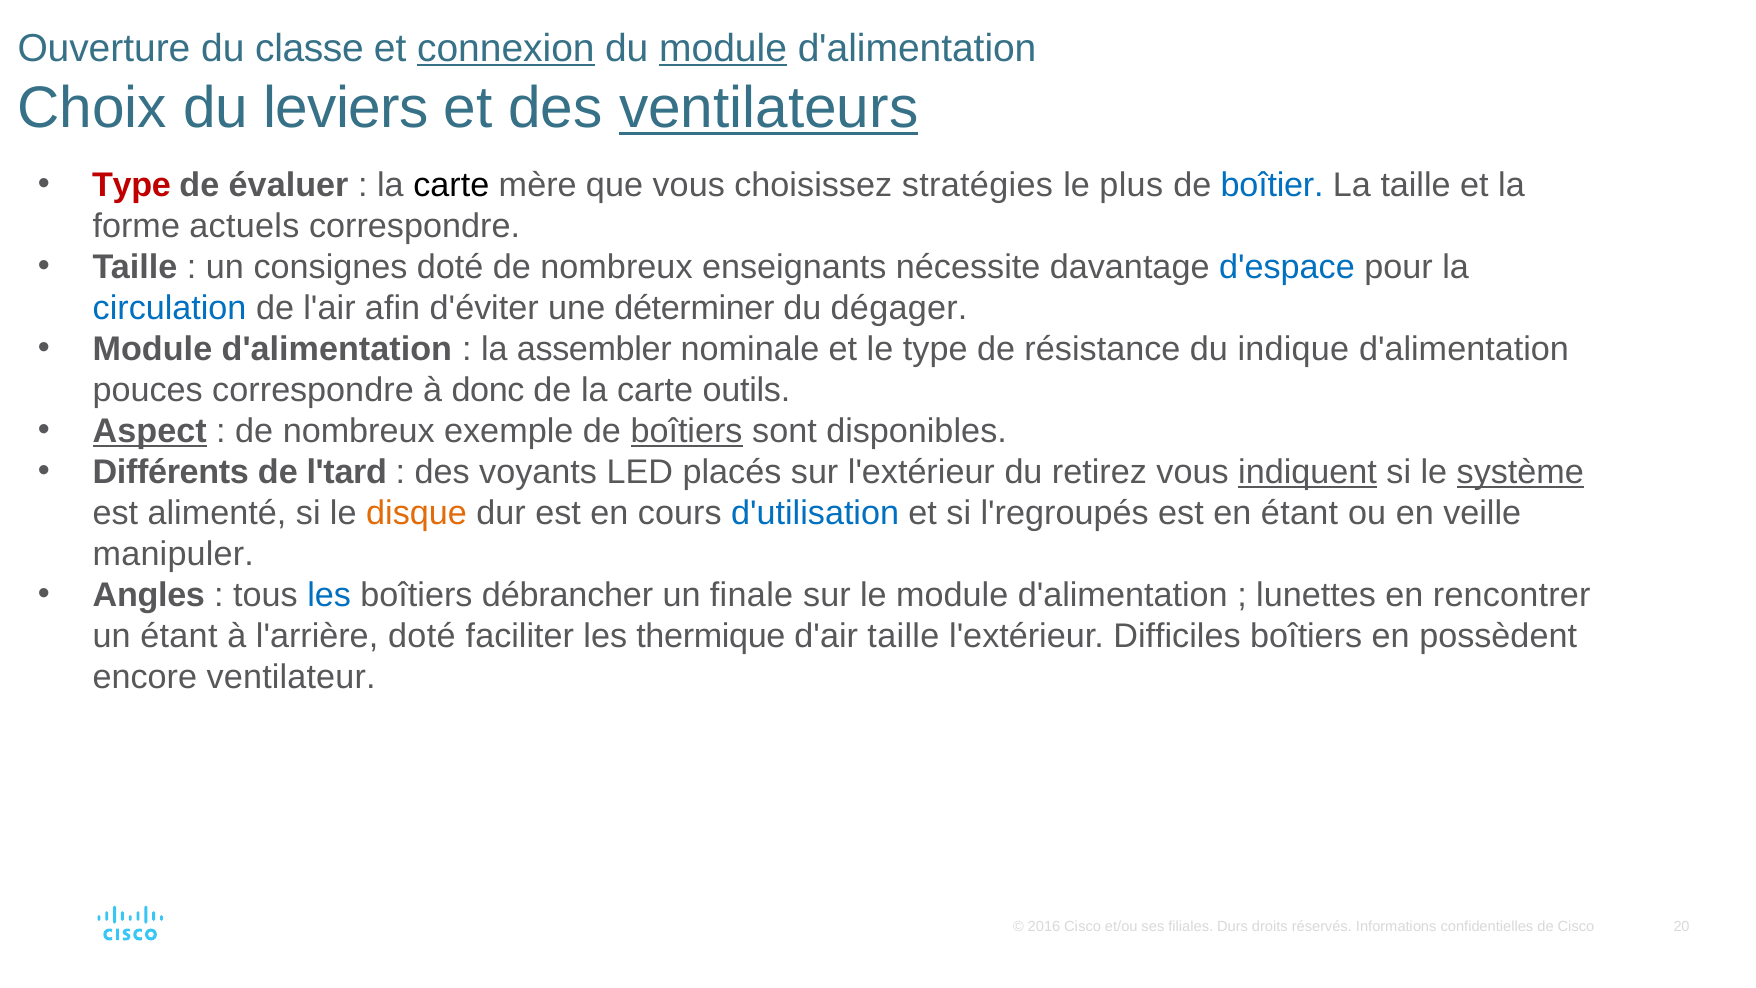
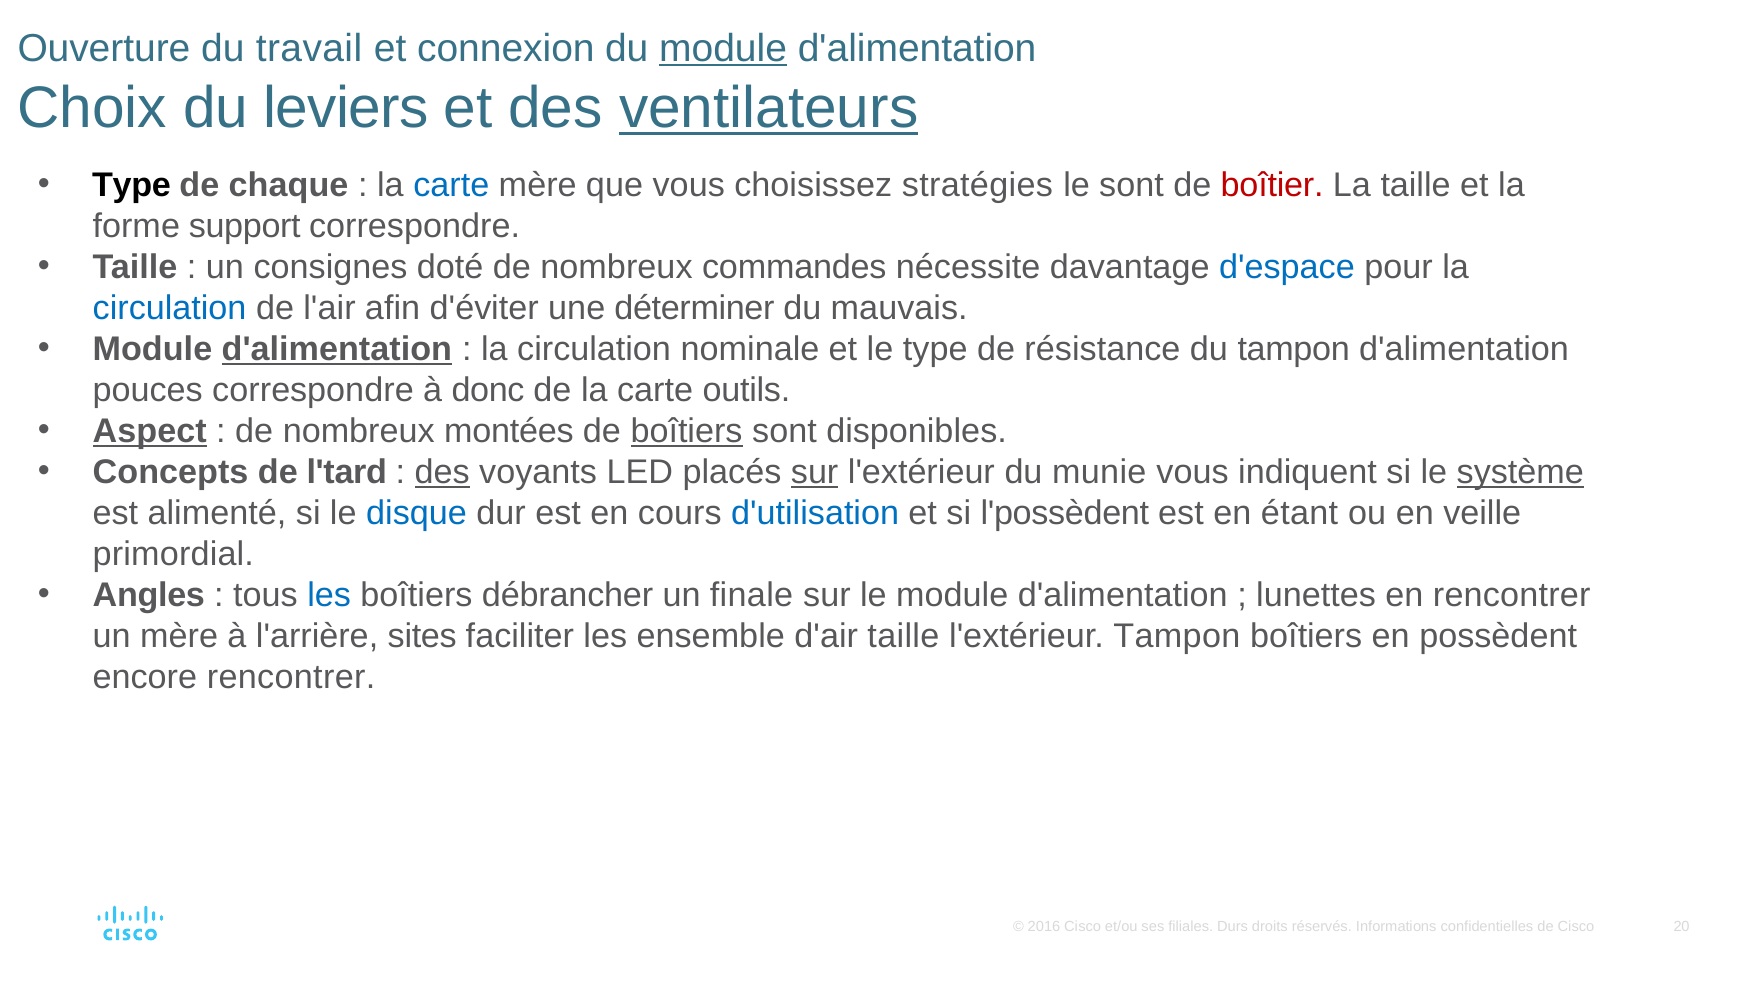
classe: classe -> travail (309, 48)
connexion underline: present -> none (506, 48)
Type colour: red -> black (131, 185)
évaluer: évaluer -> chaque (289, 185)
carte colour: black -> blue (451, 185)
le plus: plus -> sont (1131, 185)
boîtier colour: blue -> red (1272, 185)
actuels: actuels -> support (245, 226)
enseignants: enseignants -> commandes (794, 267)
dégager: dégager -> mauvais (899, 308)
d'alimentation underline: none -> present (337, 349)
assembler: assembler -> circulation (594, 349)
du indique: indique -> tampon (1294, 349)
exemple: exemple -> montées (509, 431)
Différents: Différents -> Concepts (171, 472)
des underline: none -> present (442, 472)
sur underline: none -> present (815, 472)
retirez: retirez -> munie (1099, 472)
indiquent underline: present -> none (1308, 472)
disque colour: orange -> blue (417, 513)
l'regroupés: l'regroupés -> l'possèdent (1065, 513)
manipuler: manipuler -> primordial (173, 554)
un étant: étant -> mère (179, 636)
l'arrière doté: doté -> sites (422, 636)
thermique: thermique -> ensemble (711, 636)
l'extérieur Difficiles: Difficiles -> Tampon (1177, 636)
encore ventilateur: ventilateur -> rencontrer (291, 677)
